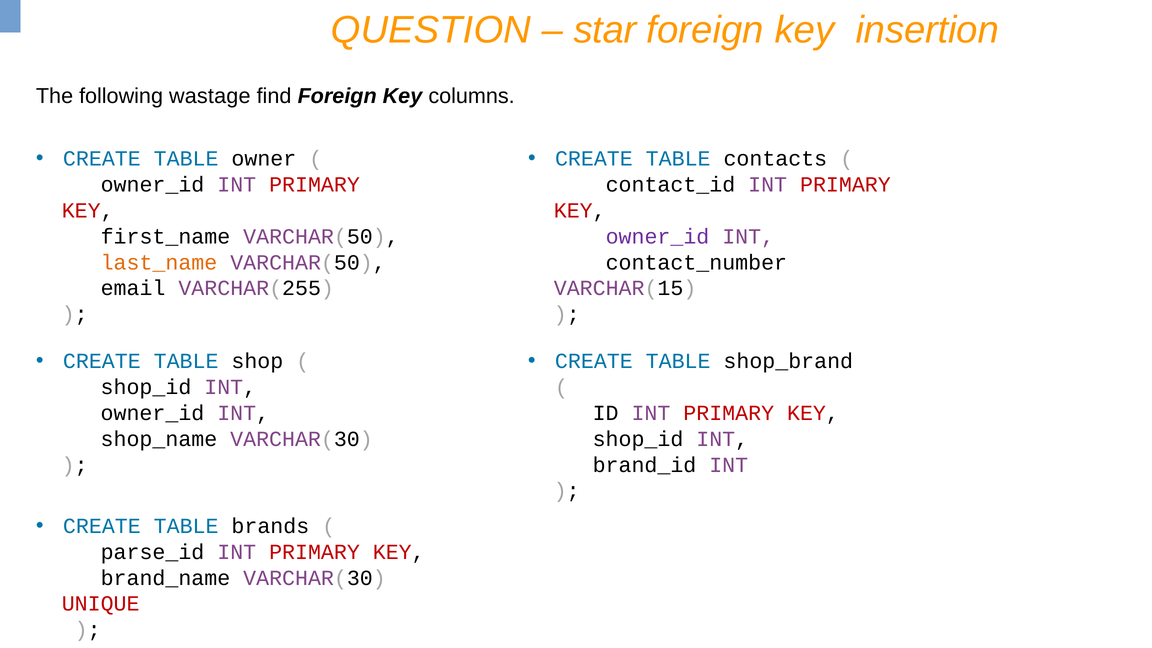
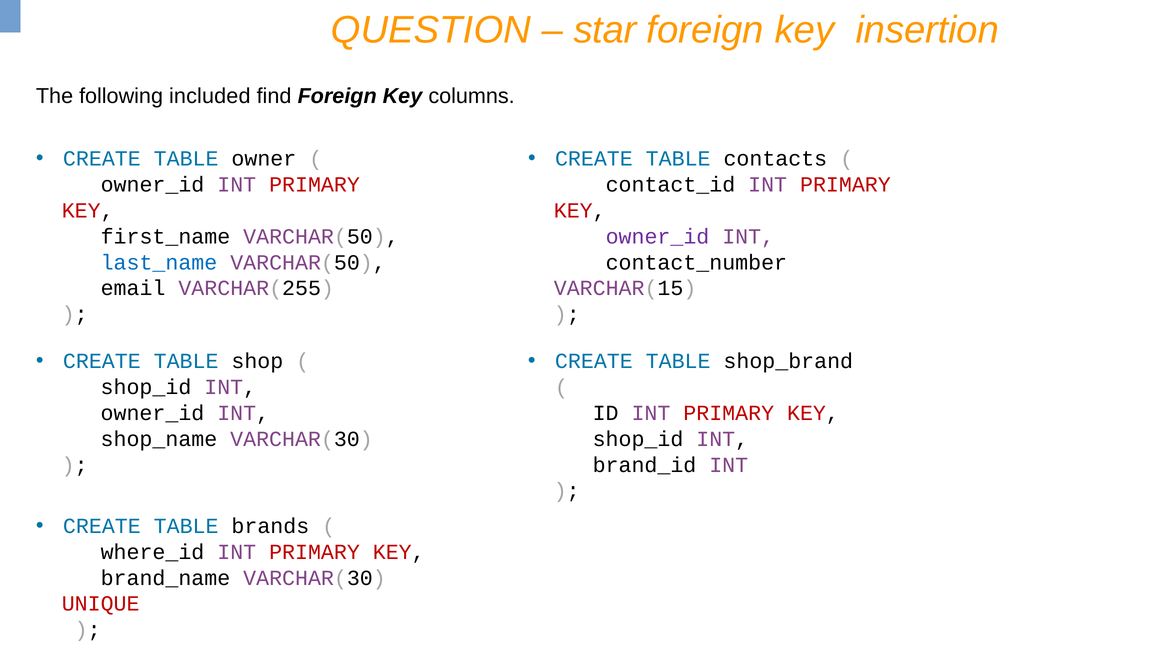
wastage: wastage -> included (210, 96)
last_name colour: orange -> blue (159, 262)
parse_id: parse_id -> where_id (152, 552)
